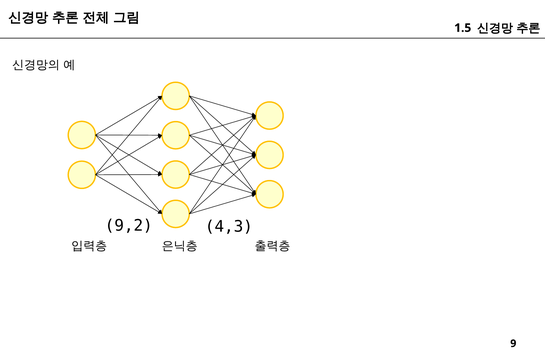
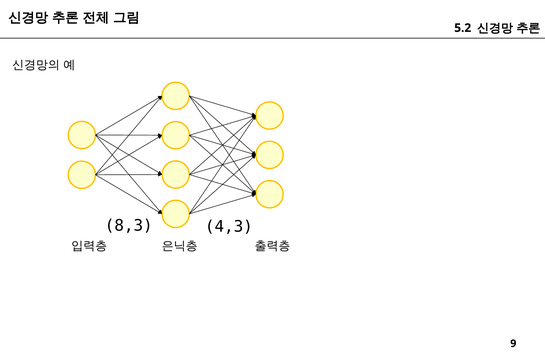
1.5: 1.5 -> 5.2 (463, 28)
9,2: 9,2 -> 8,3 (129, 226)
